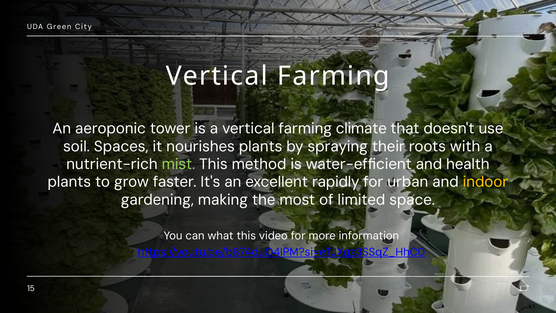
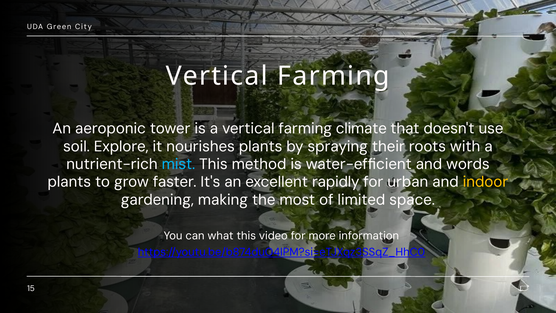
Spaces: Spaces -> Explore (121, 146)
mist colour: light green -> light blue (178, 164)
health: health -> words (468, 164)
